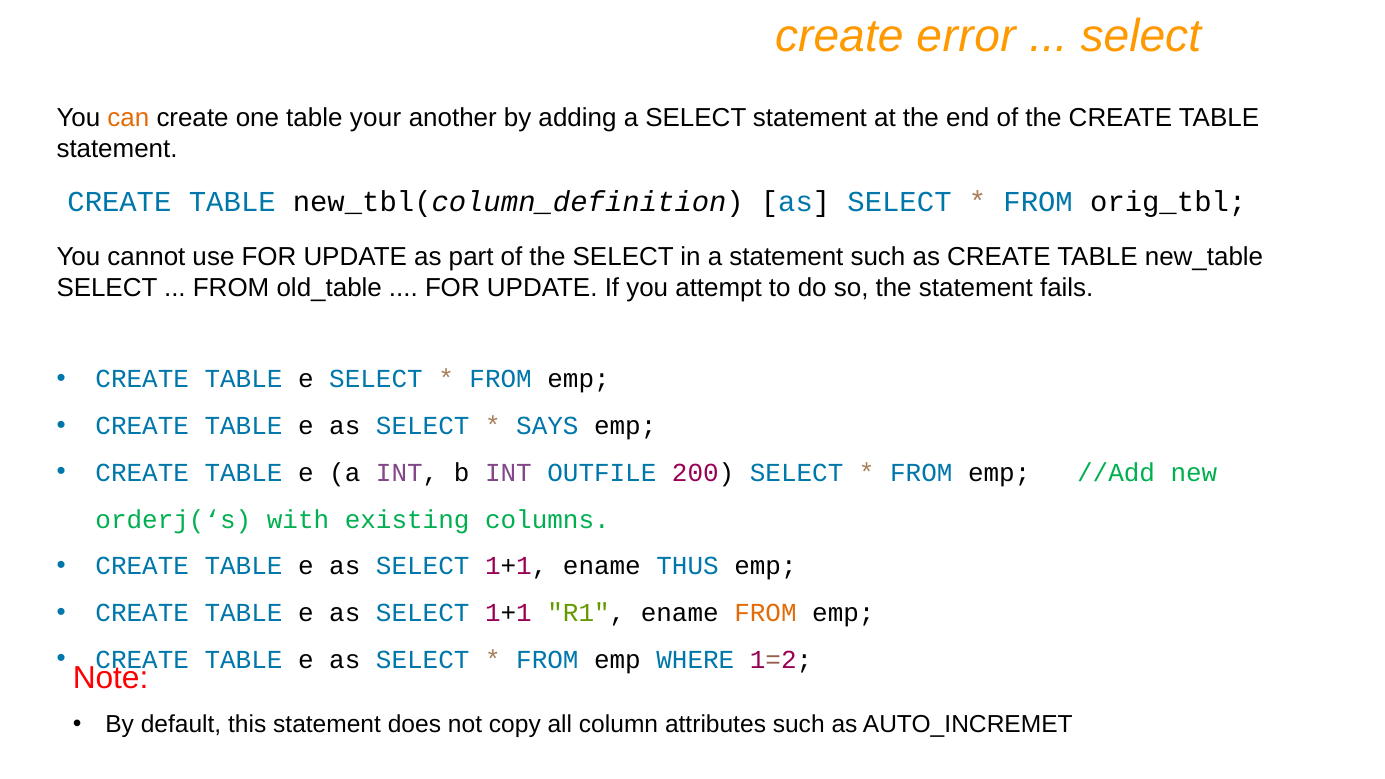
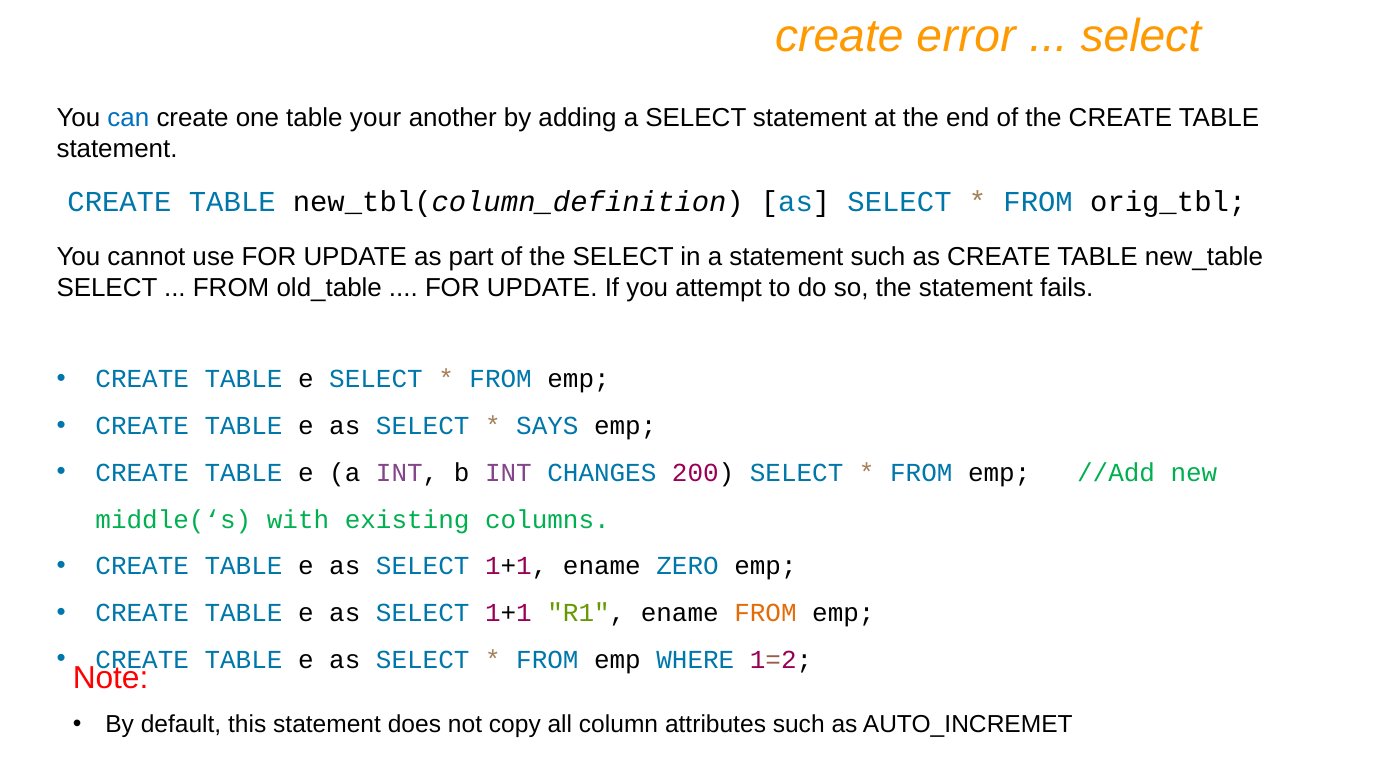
can colour: orange -> blue (128, 118)
OUTFILE: OUTFILE -> CHANGES (602, 473)
orderj(‘s: orderj(‘s -> middle(‘s (173, 520)
THUS: THUS -> ZERO (688, 566)
